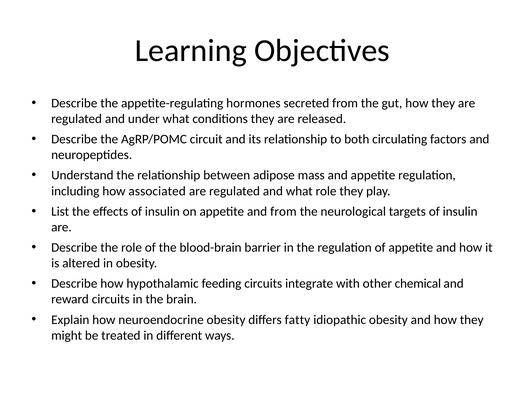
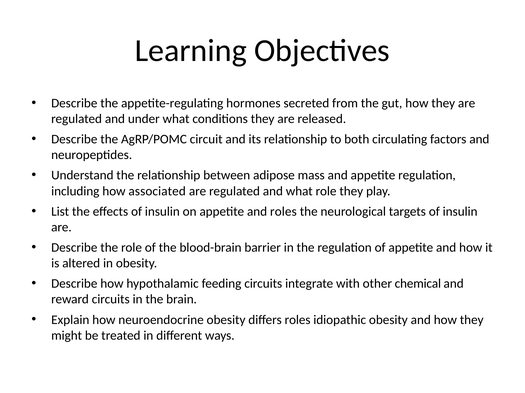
and from: from -> roles (283, 212)
differs fatty: fatty -> roles (298, 320)
